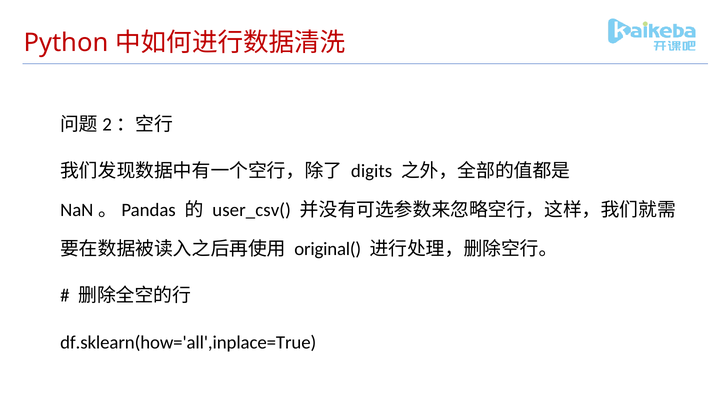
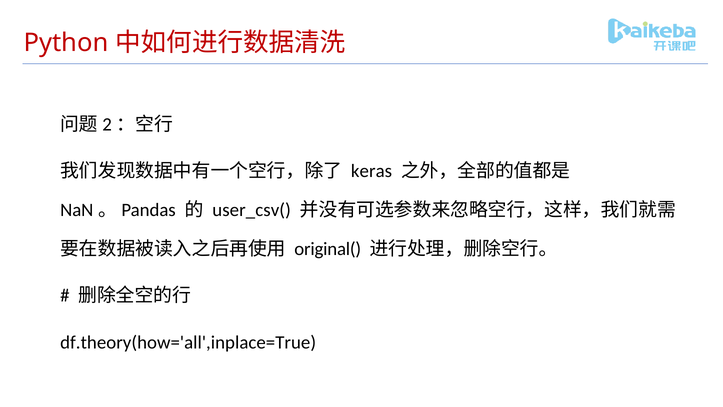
digits: digits -> keras (372, 171)
df.sklearn(how='all',inplace=True: df.sklearn(how='all',inplace=True -> df.theory(how='all',inplace=True (188, 342)
